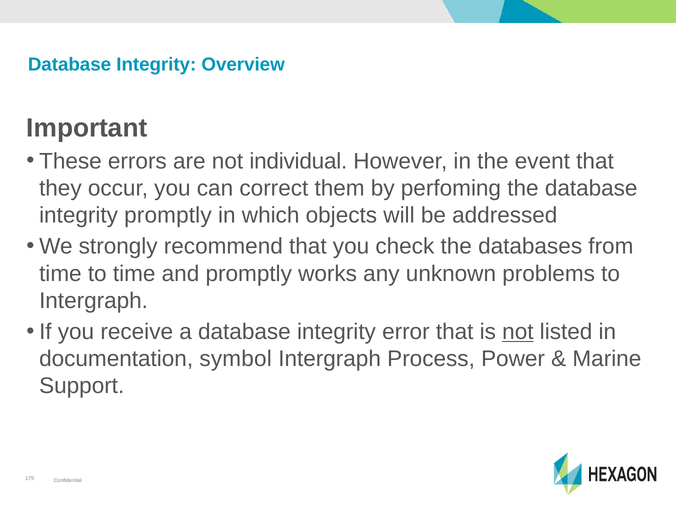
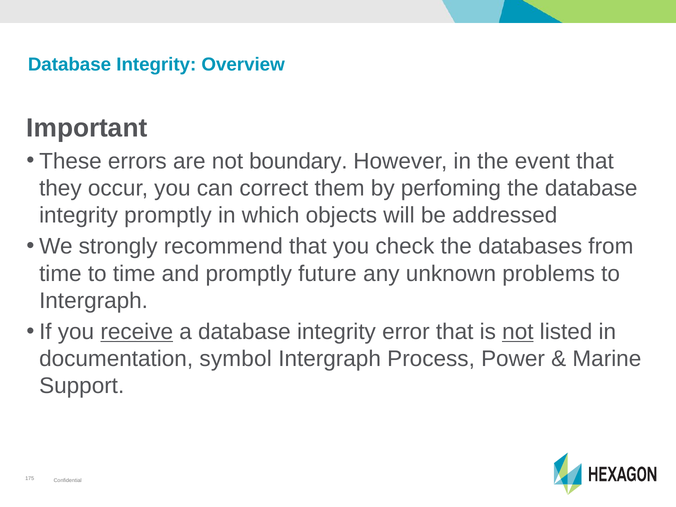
individual: individual -> boundary (298, 161)
works: works -> future (327, 274)
receive underline: none -> present (137, 332)
